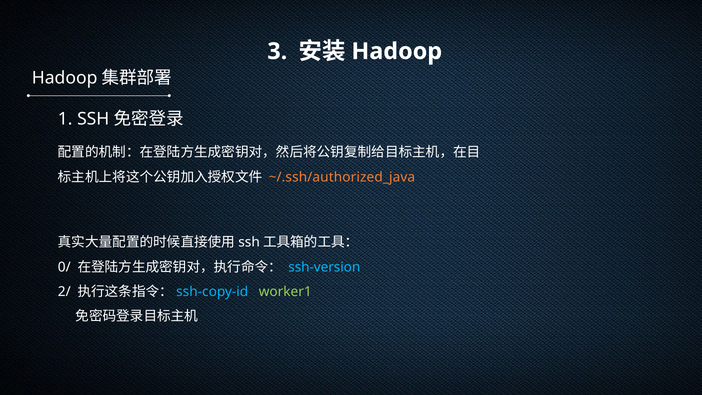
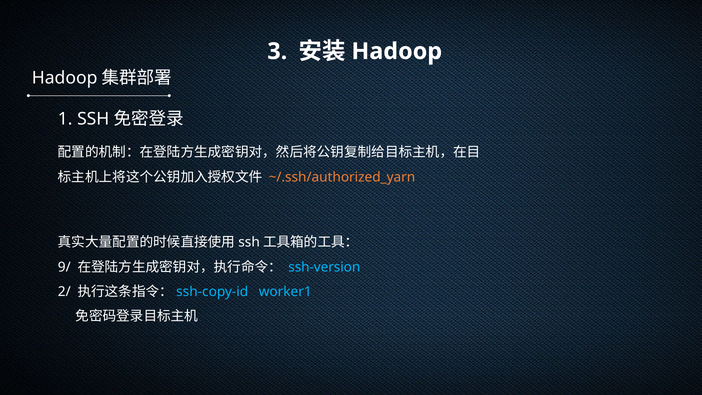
~/.ssh/authorized_java: ~/.ssh/authorized_java -> ~/.ssh/authorized_yarn (342, 177)
0/: 0/ -> 9/ (64, 267)
worker1 colour: light green -> light blue (285, 292)
